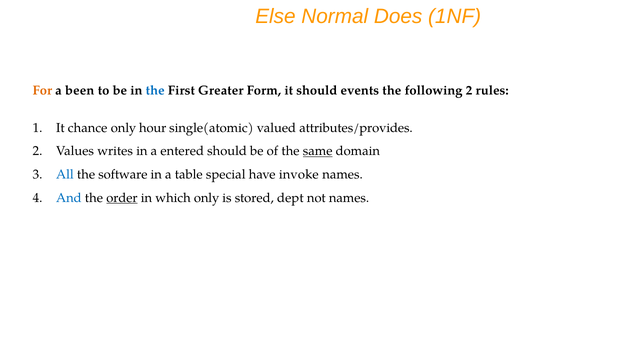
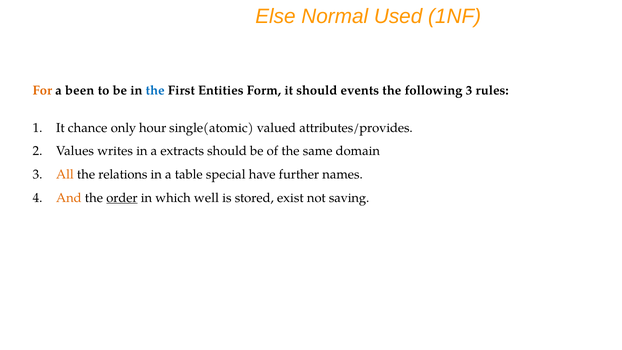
Does: Does -> Used (398, 16)
Greater: Greater -> Entities (221, 90)
following 2: 2 -> 3 (469, 90)
entered: entered -> extracts (182, 151)
same underline: present -> none (318, 151)
All colour: blue -> orange (65, 174)
software: software -> relations (123, 174)
invoke: invoke -> further (299, 174)
And colour: blue -> orange (69, 198)
which only: only -> well (206, 198)
dept: dept -> exist (290, 198)
not names: names -> saving (349, 198)
